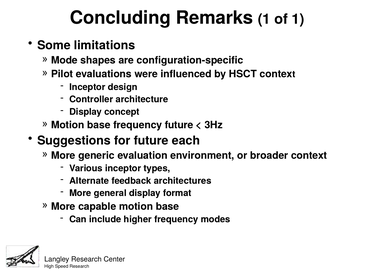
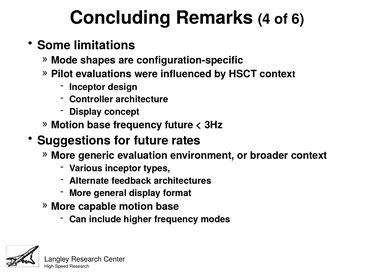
Remarks 1: 1 -> 4 (264, 19)
of 1: 1 -> 6 (298, 19)
each: each -> rates (186, 140)
